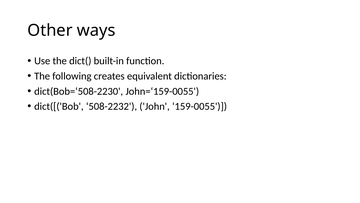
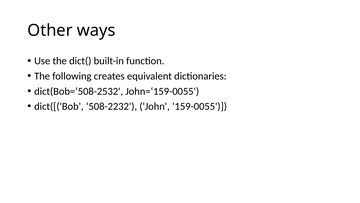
dict(Bob=‘508-2230: dict(Bob=‘508-2230 -> dict(Bob=‘508-2532 (79, 91)
